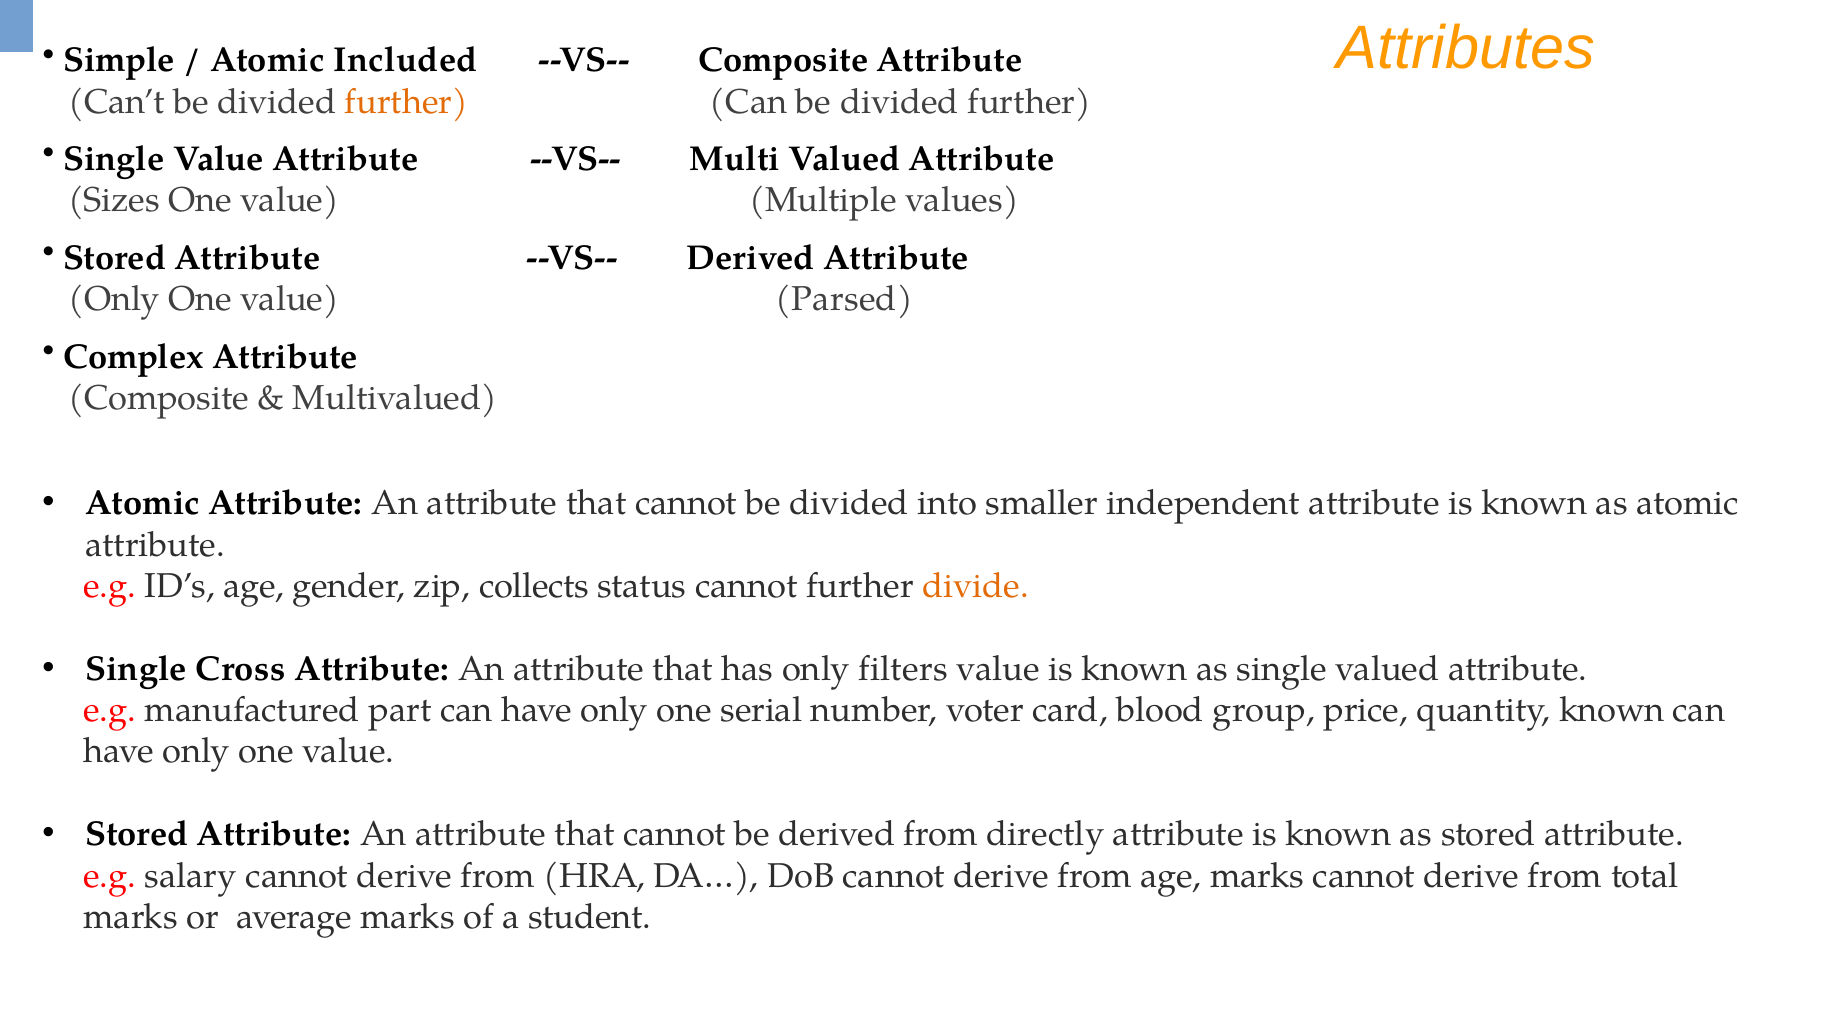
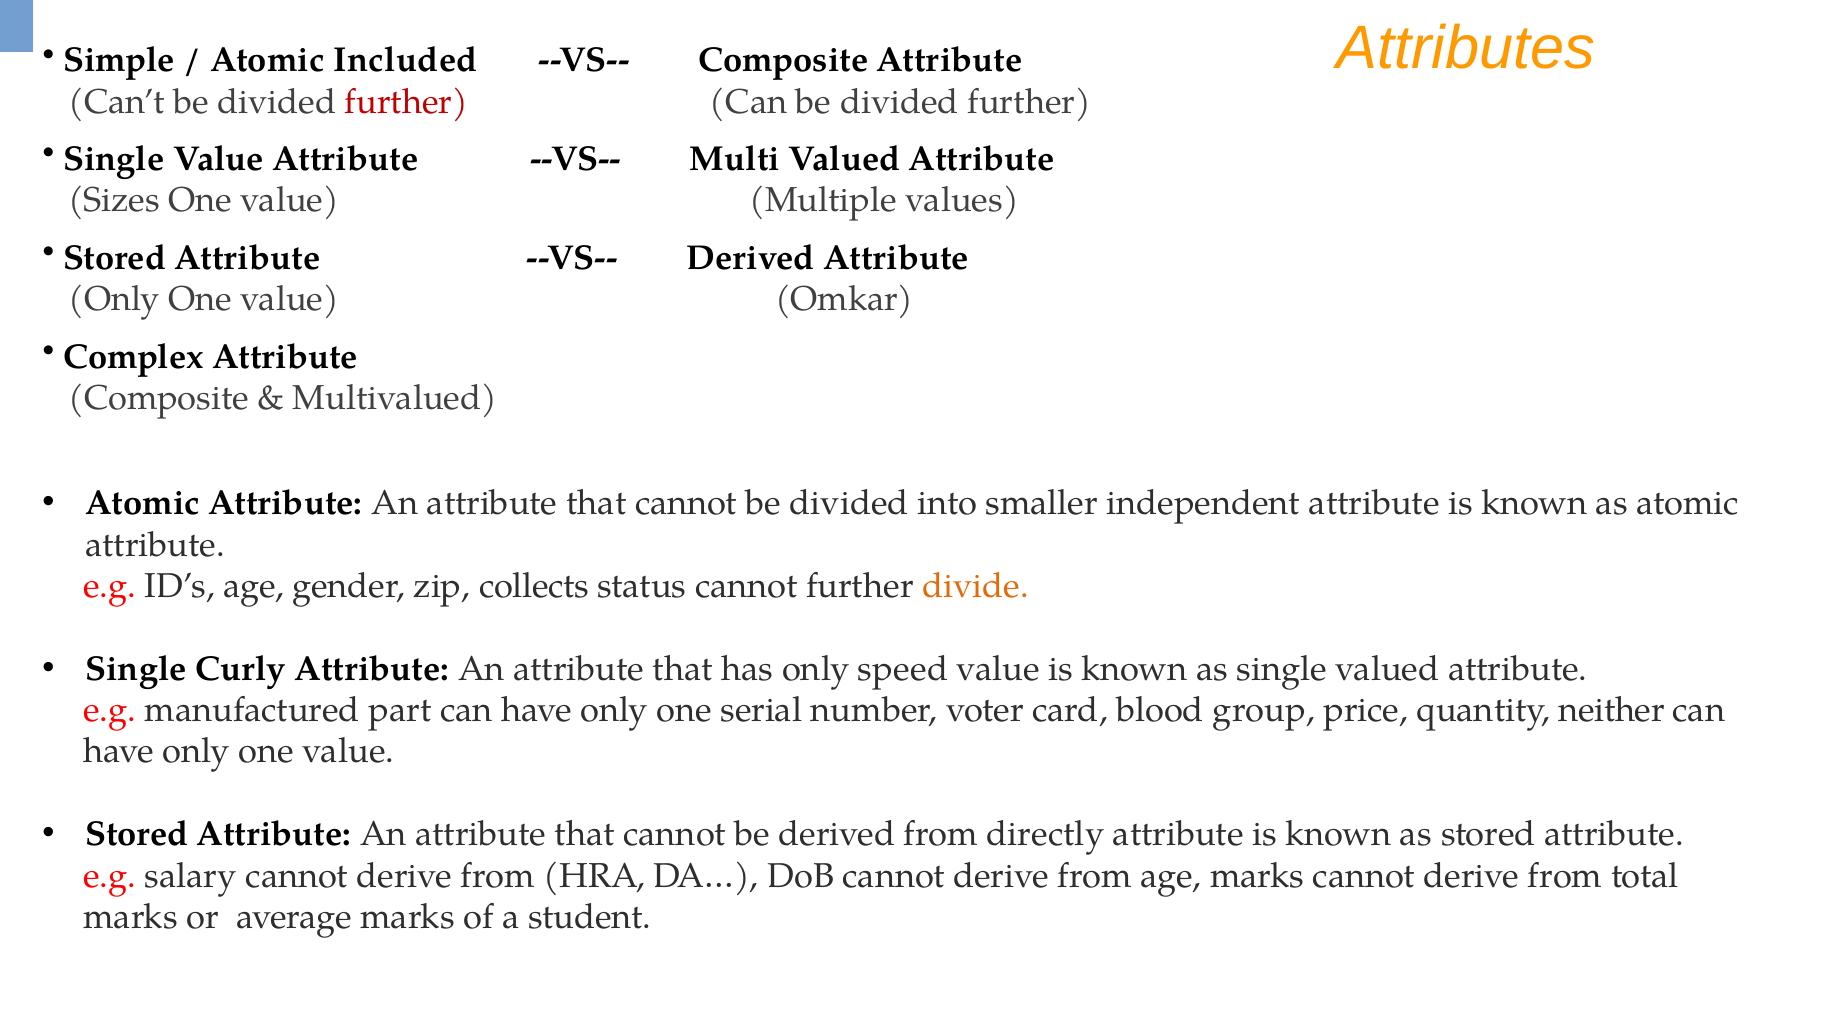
further colour: orange -> red (406, 102)
Parsed: Parsed -> Omkar (844, 299)
Cross: Cross -> Curly (241, 669)
filters: filters -> speed (903, 669)
quantity known: known -> neither (1612, 710)
